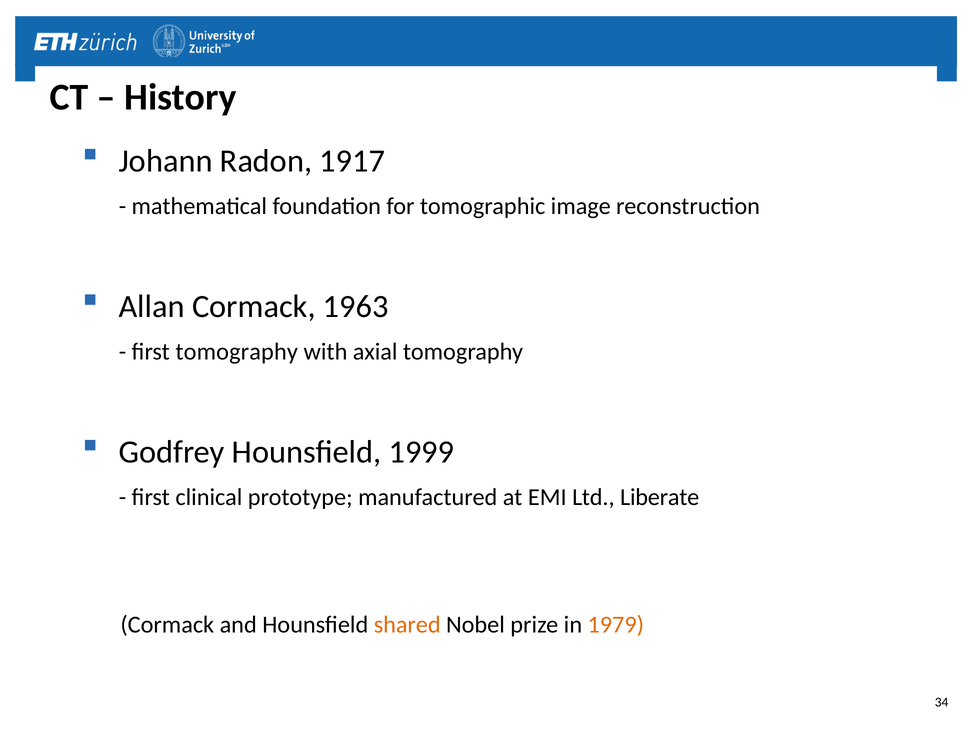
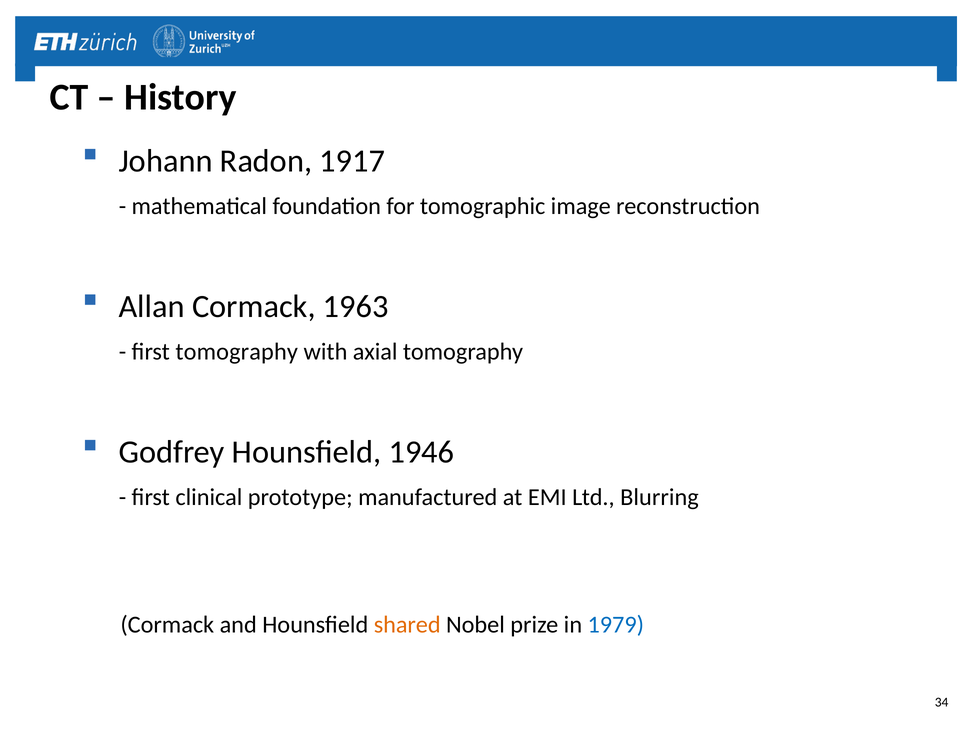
1999: 1999 -> 1946 (421, 452)
Liberate: Liberate -> Blurring (660, 497)
1979 colour: orange -> blue (616, 625)
